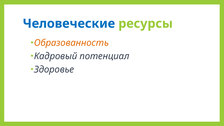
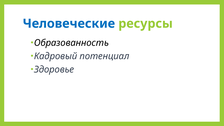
Образованность colour: orange -> black (71, 43)
